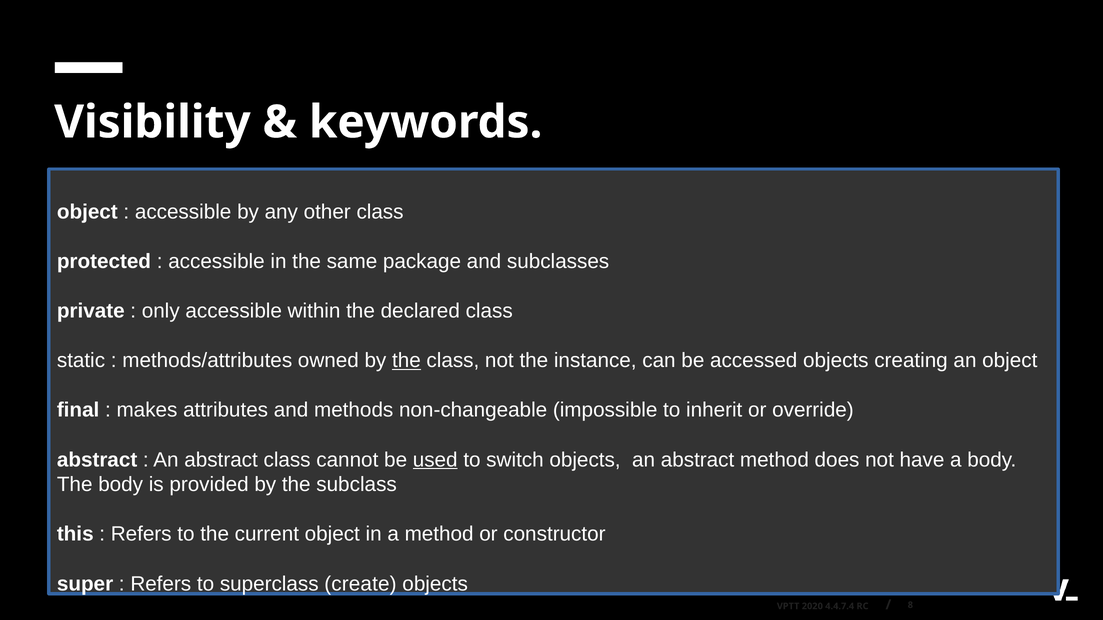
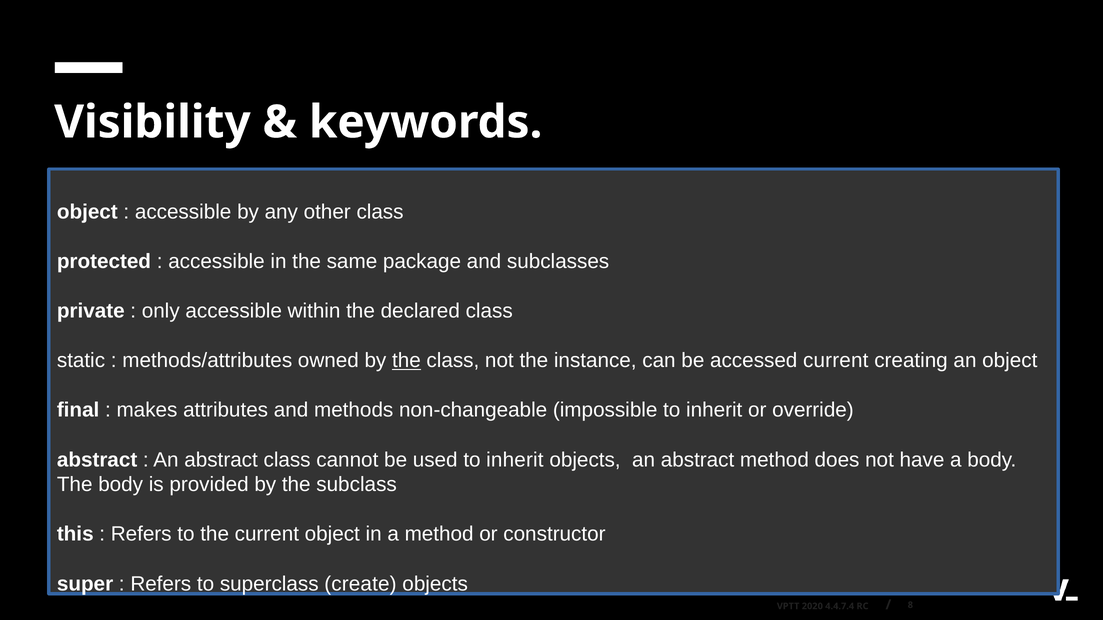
accessed objects: objects -> current (836, 361)
used underline: present -> none (435, 460)
switch: switch -> inherit (515, 460)
